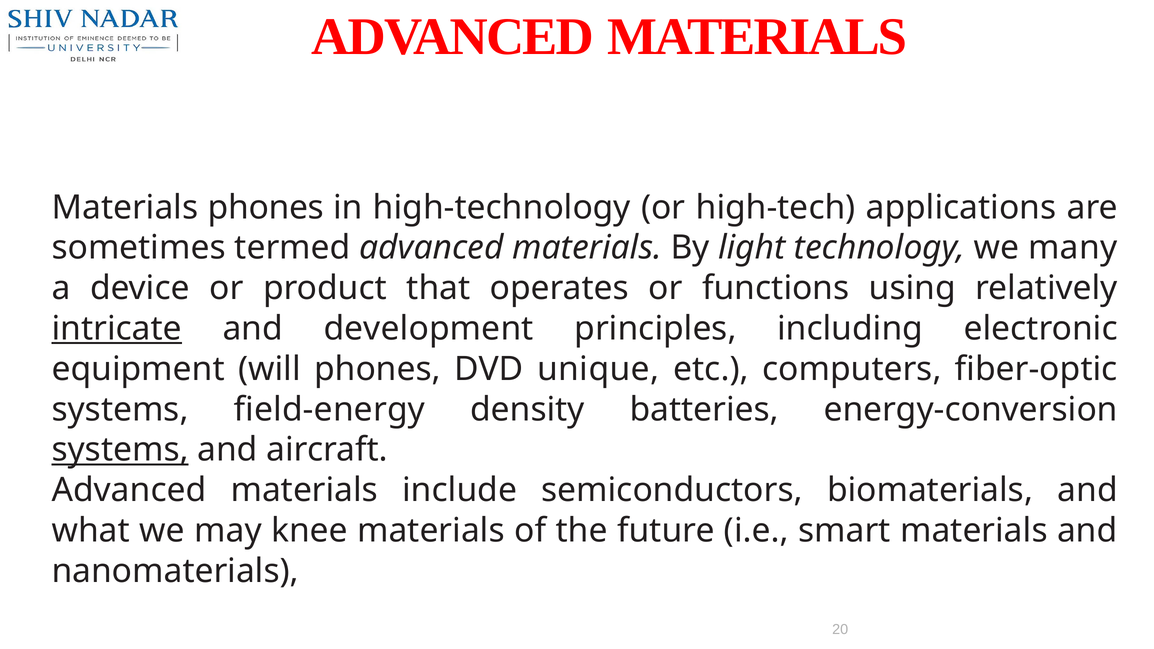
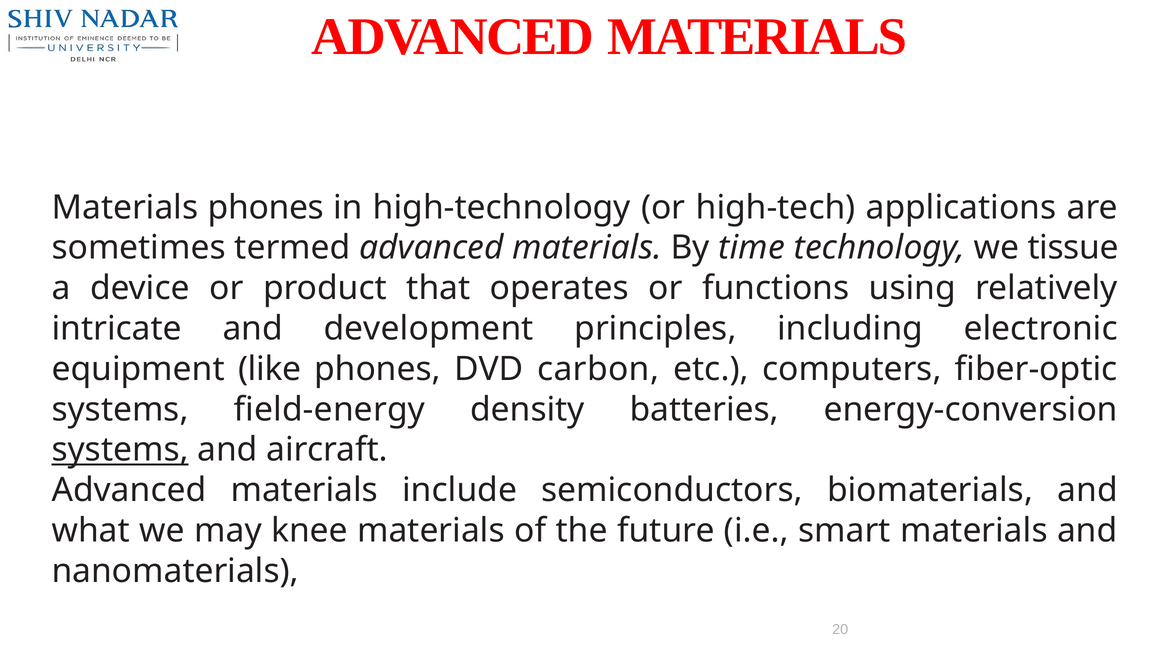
light: light -> time (752, 248)
many: many -> tissue (1073, 248)
intricate underline: present -> none (117, 329)
will: will -> like (270, 369)
unique: unique -> carbon (598, 369)
